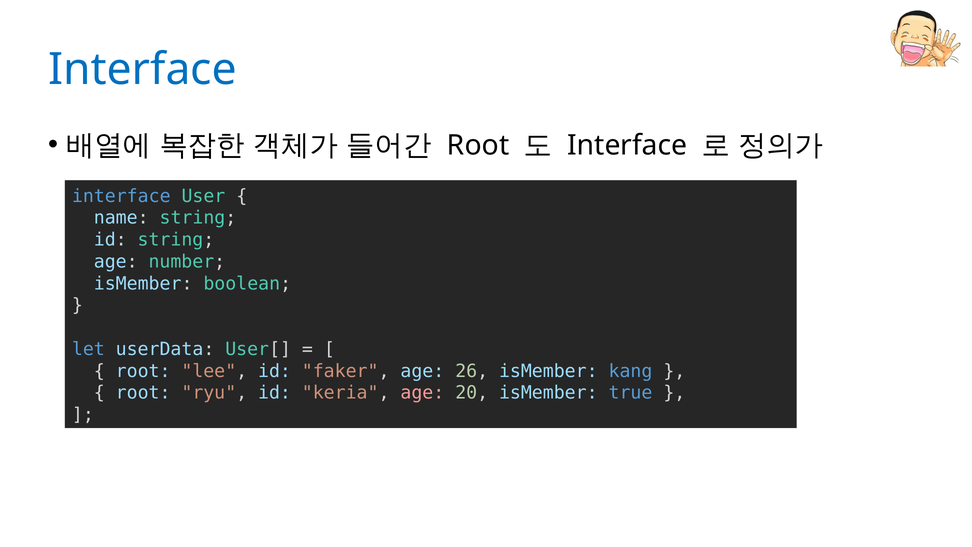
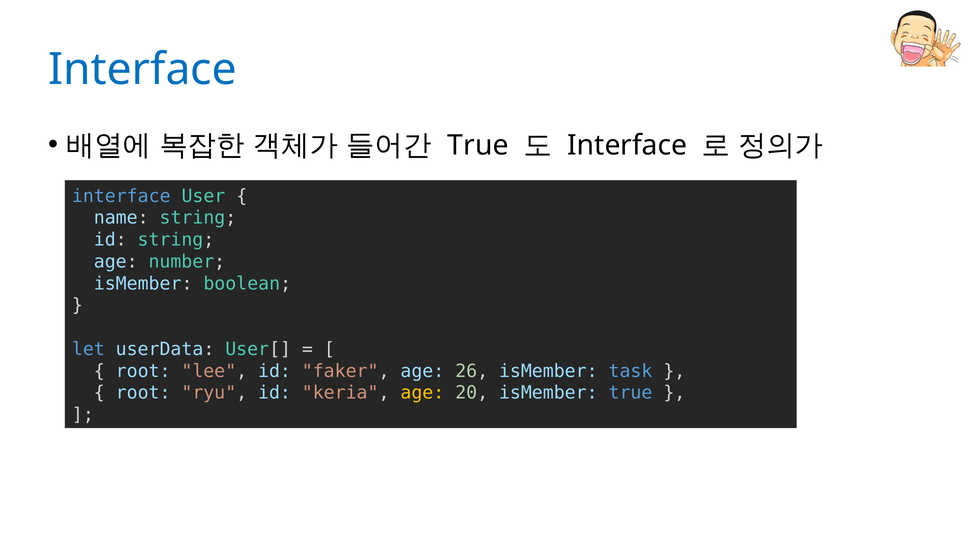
Root: Root -> True (478, 145)
kang: kang -> task (630, 371)
age colour: pink -> yellow (422, 393)
